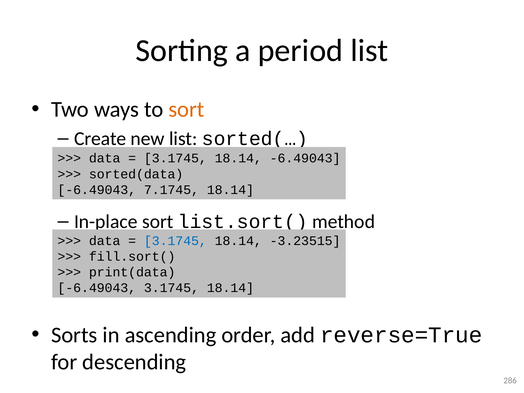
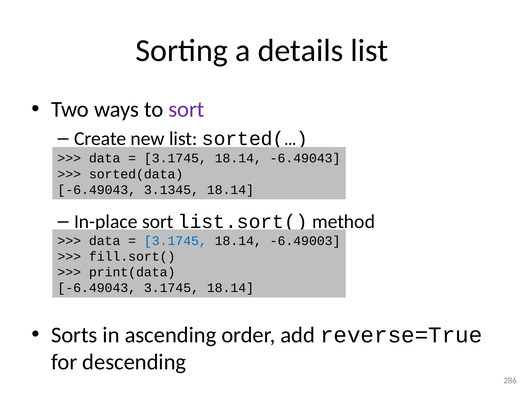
period: period -> details (301, 51)
sort colour: orange -> purple (186, 109)
7.1745: 7.1745 -> 3.1345 (171, 190)
-3.23515: -3.23515 -> -6.49003 (305, 241)
